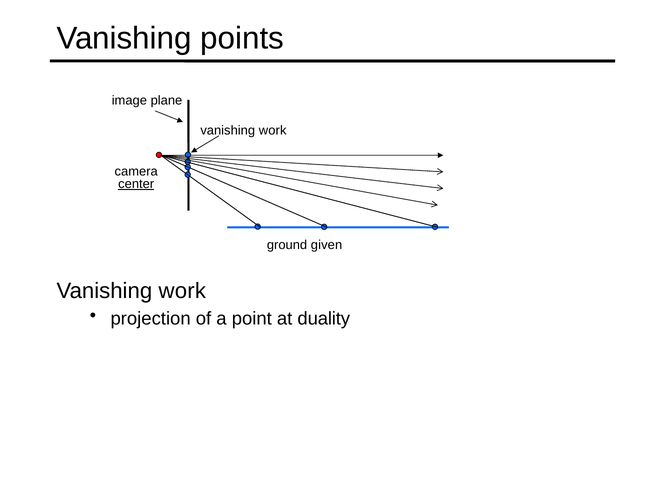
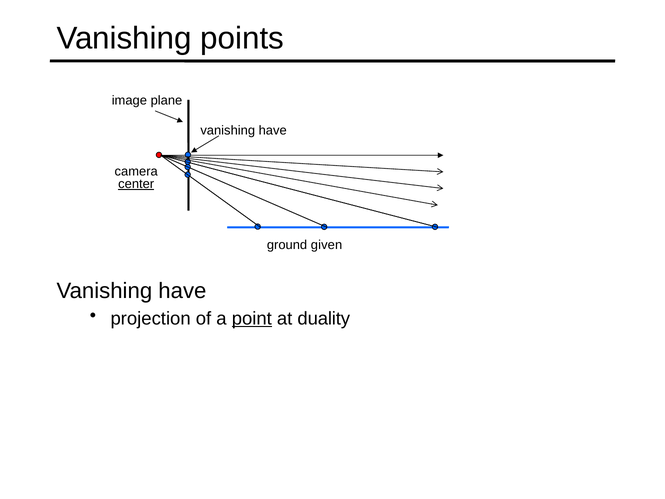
work: work -> have (273, 130)
work: work -> have (182, 291)
point underline: none -> present (252, 318)
